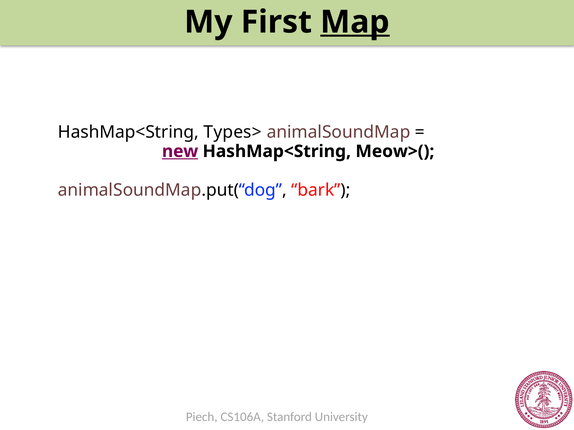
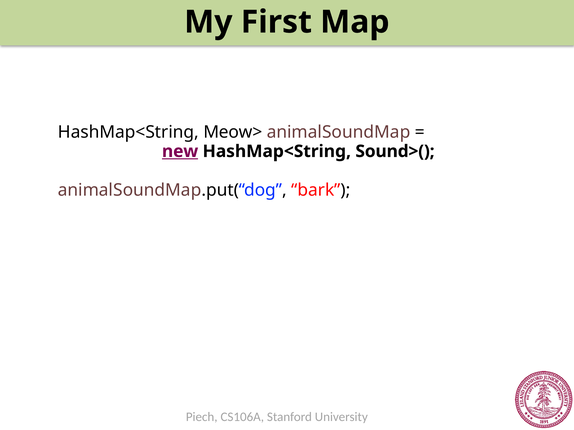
Map underline: present -> none (355, 22)
Types>: Types> -> Meow> (233, 132)
Meow>(: Meow>( -> Sound>( (395, 151)
